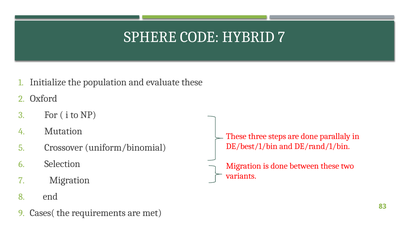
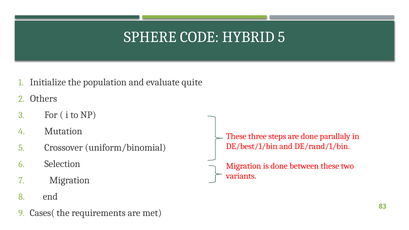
HYBRID 7: 7 -> 5 (281, 37)
evaluate these: these -> quite (192, 82)
Oxford: Oxford -> Others (44, 98)
